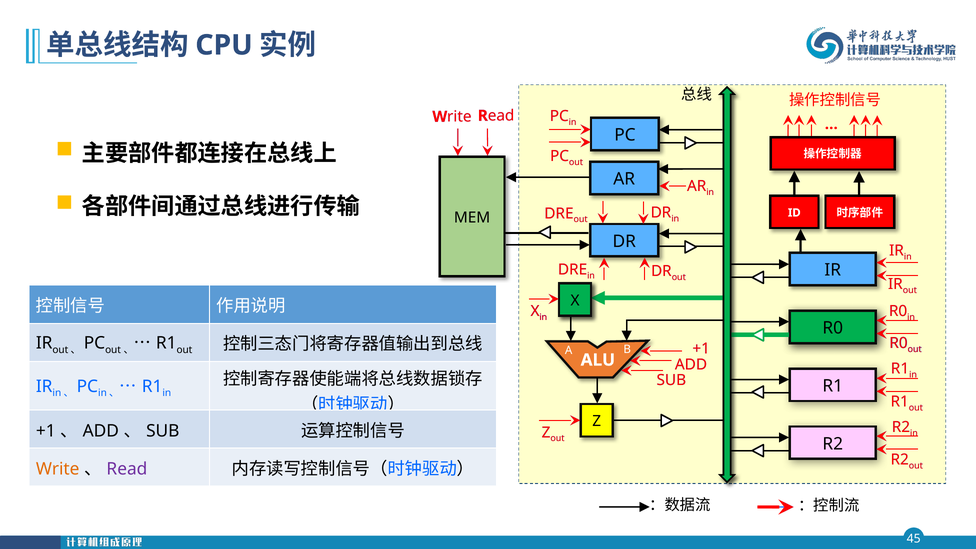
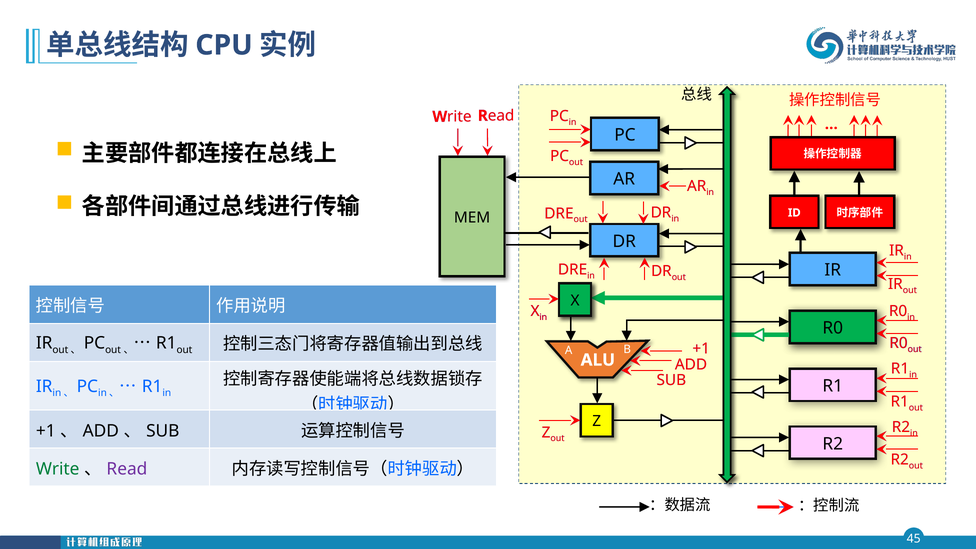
Write colour: orange -> green (58, 469)
